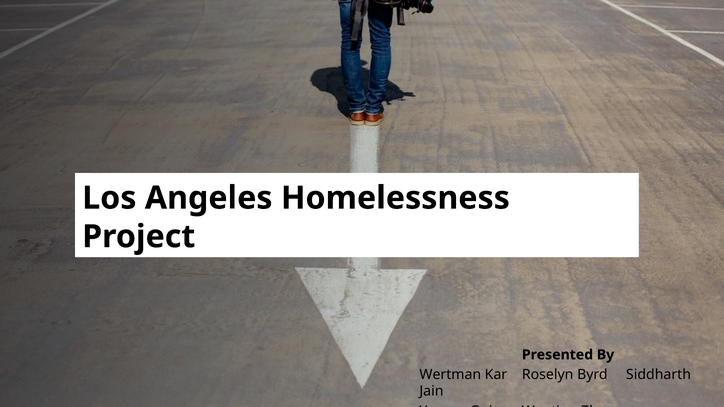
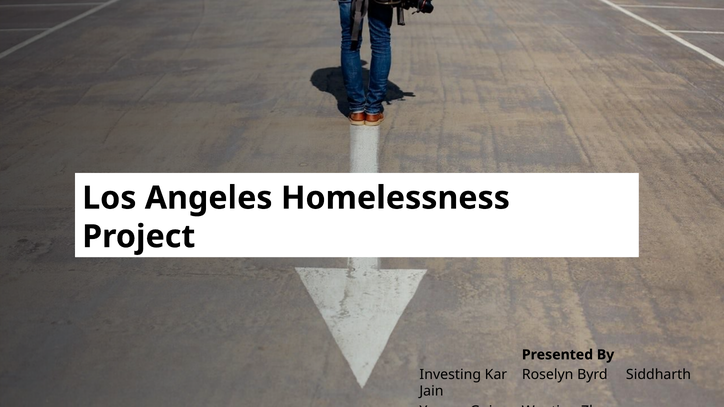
Wertman: Wertman -> Investing (450, 375)
